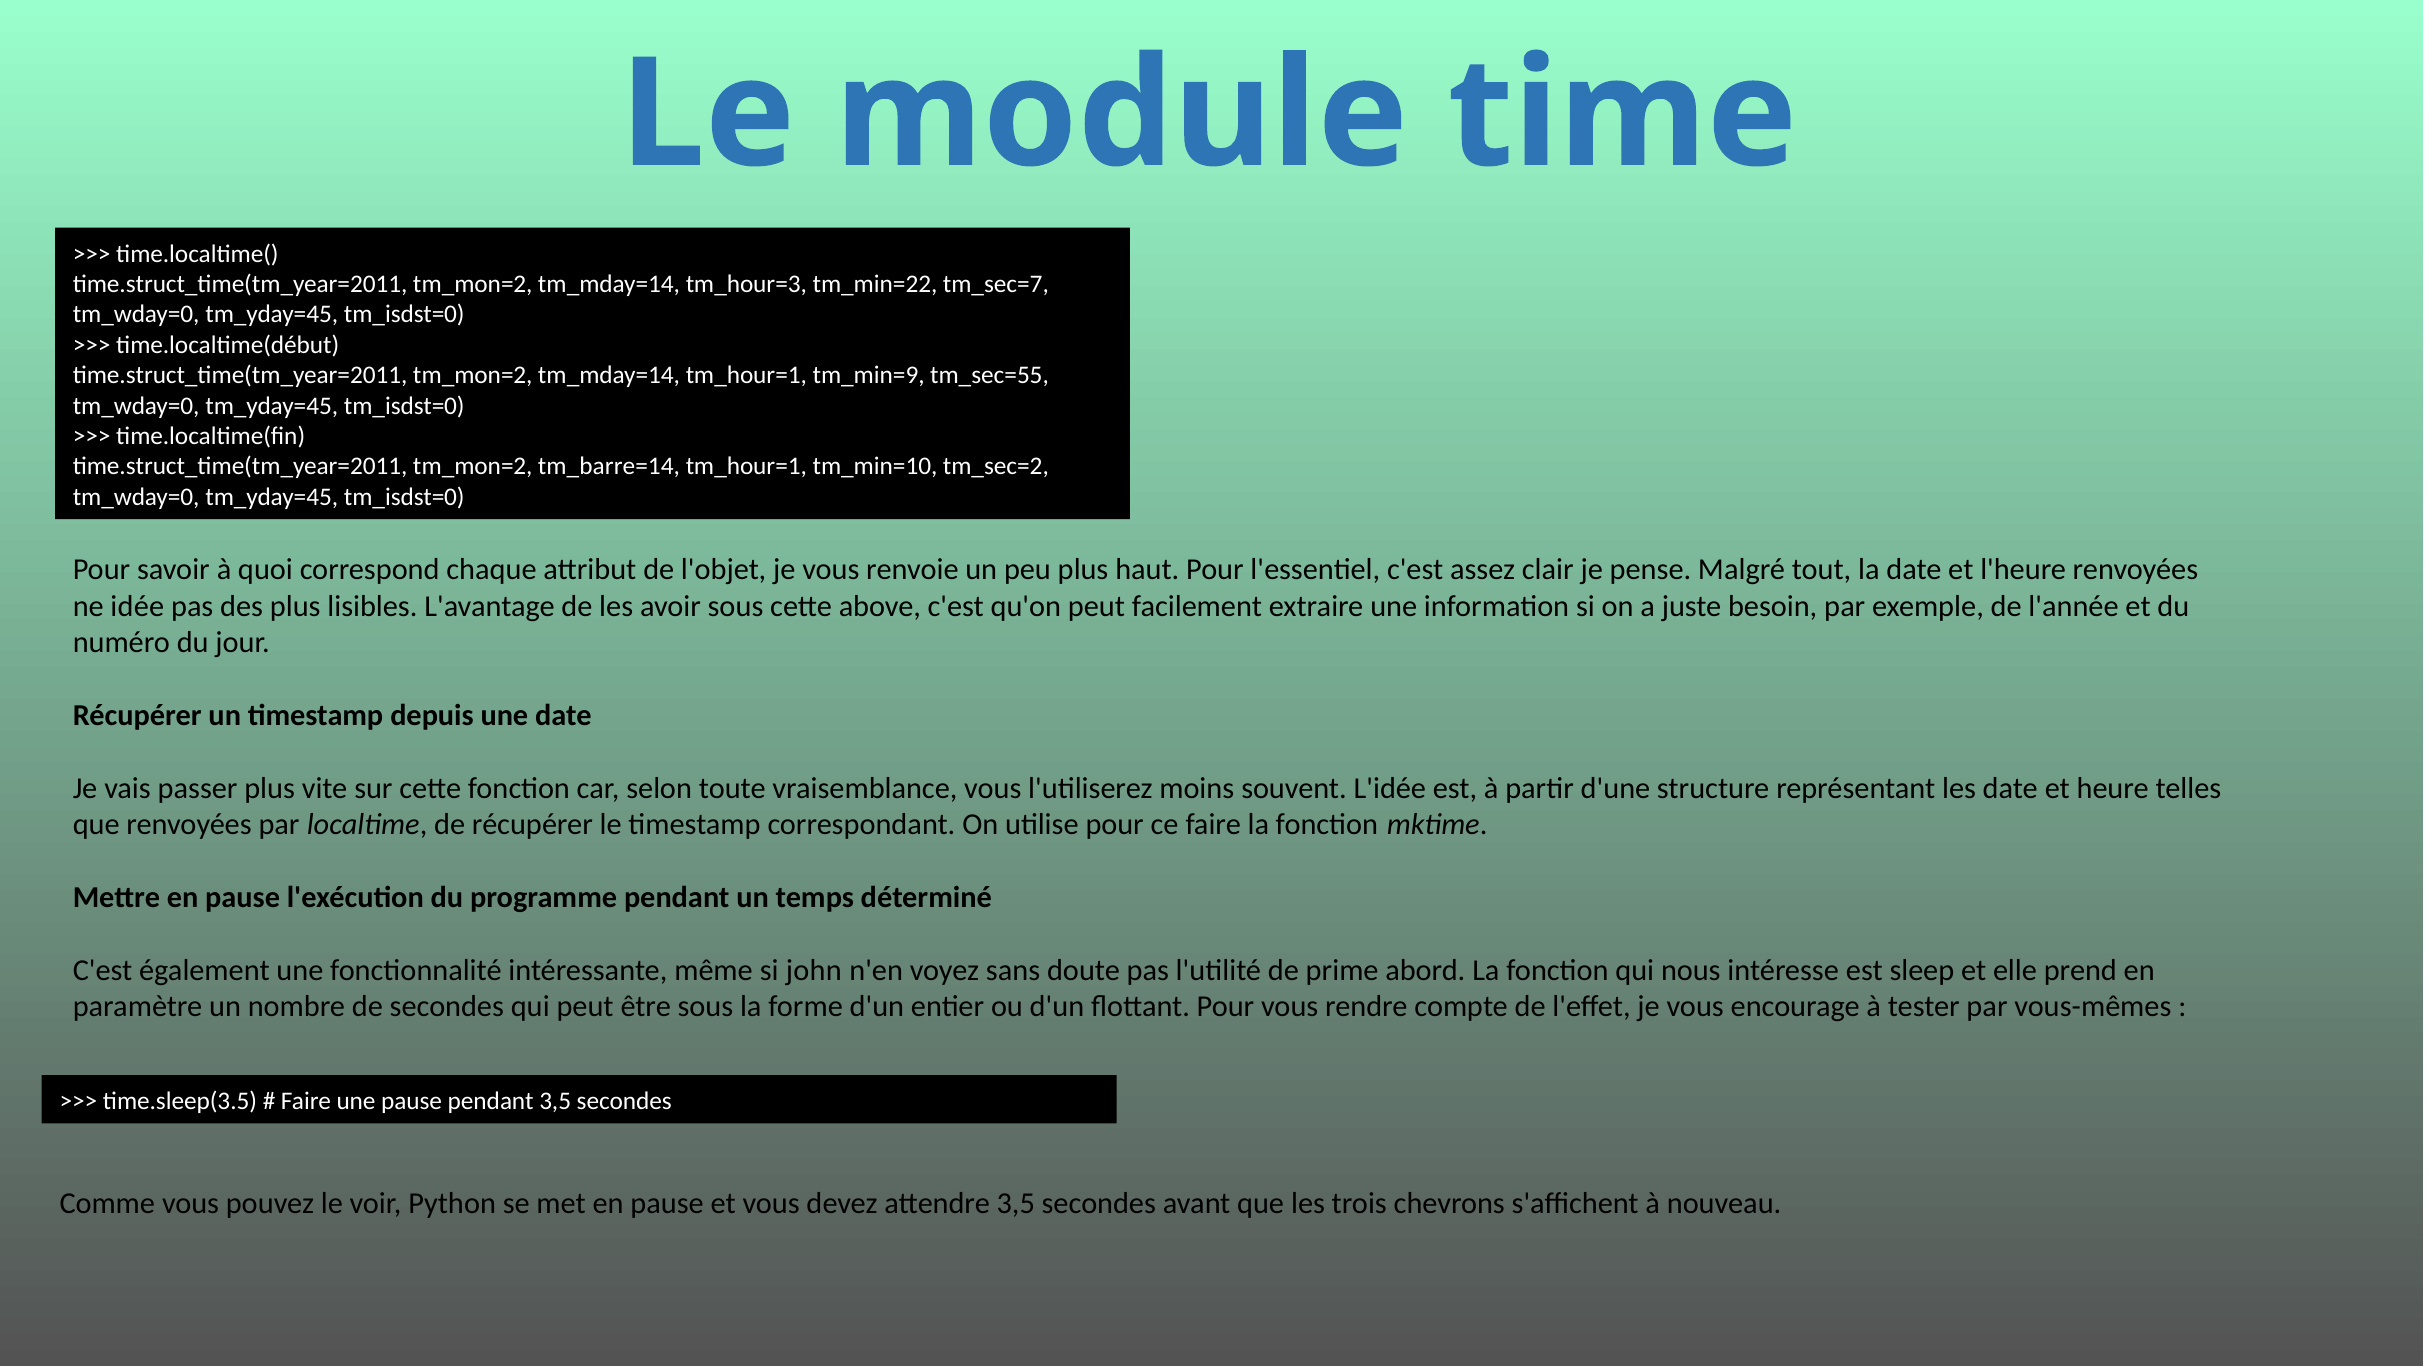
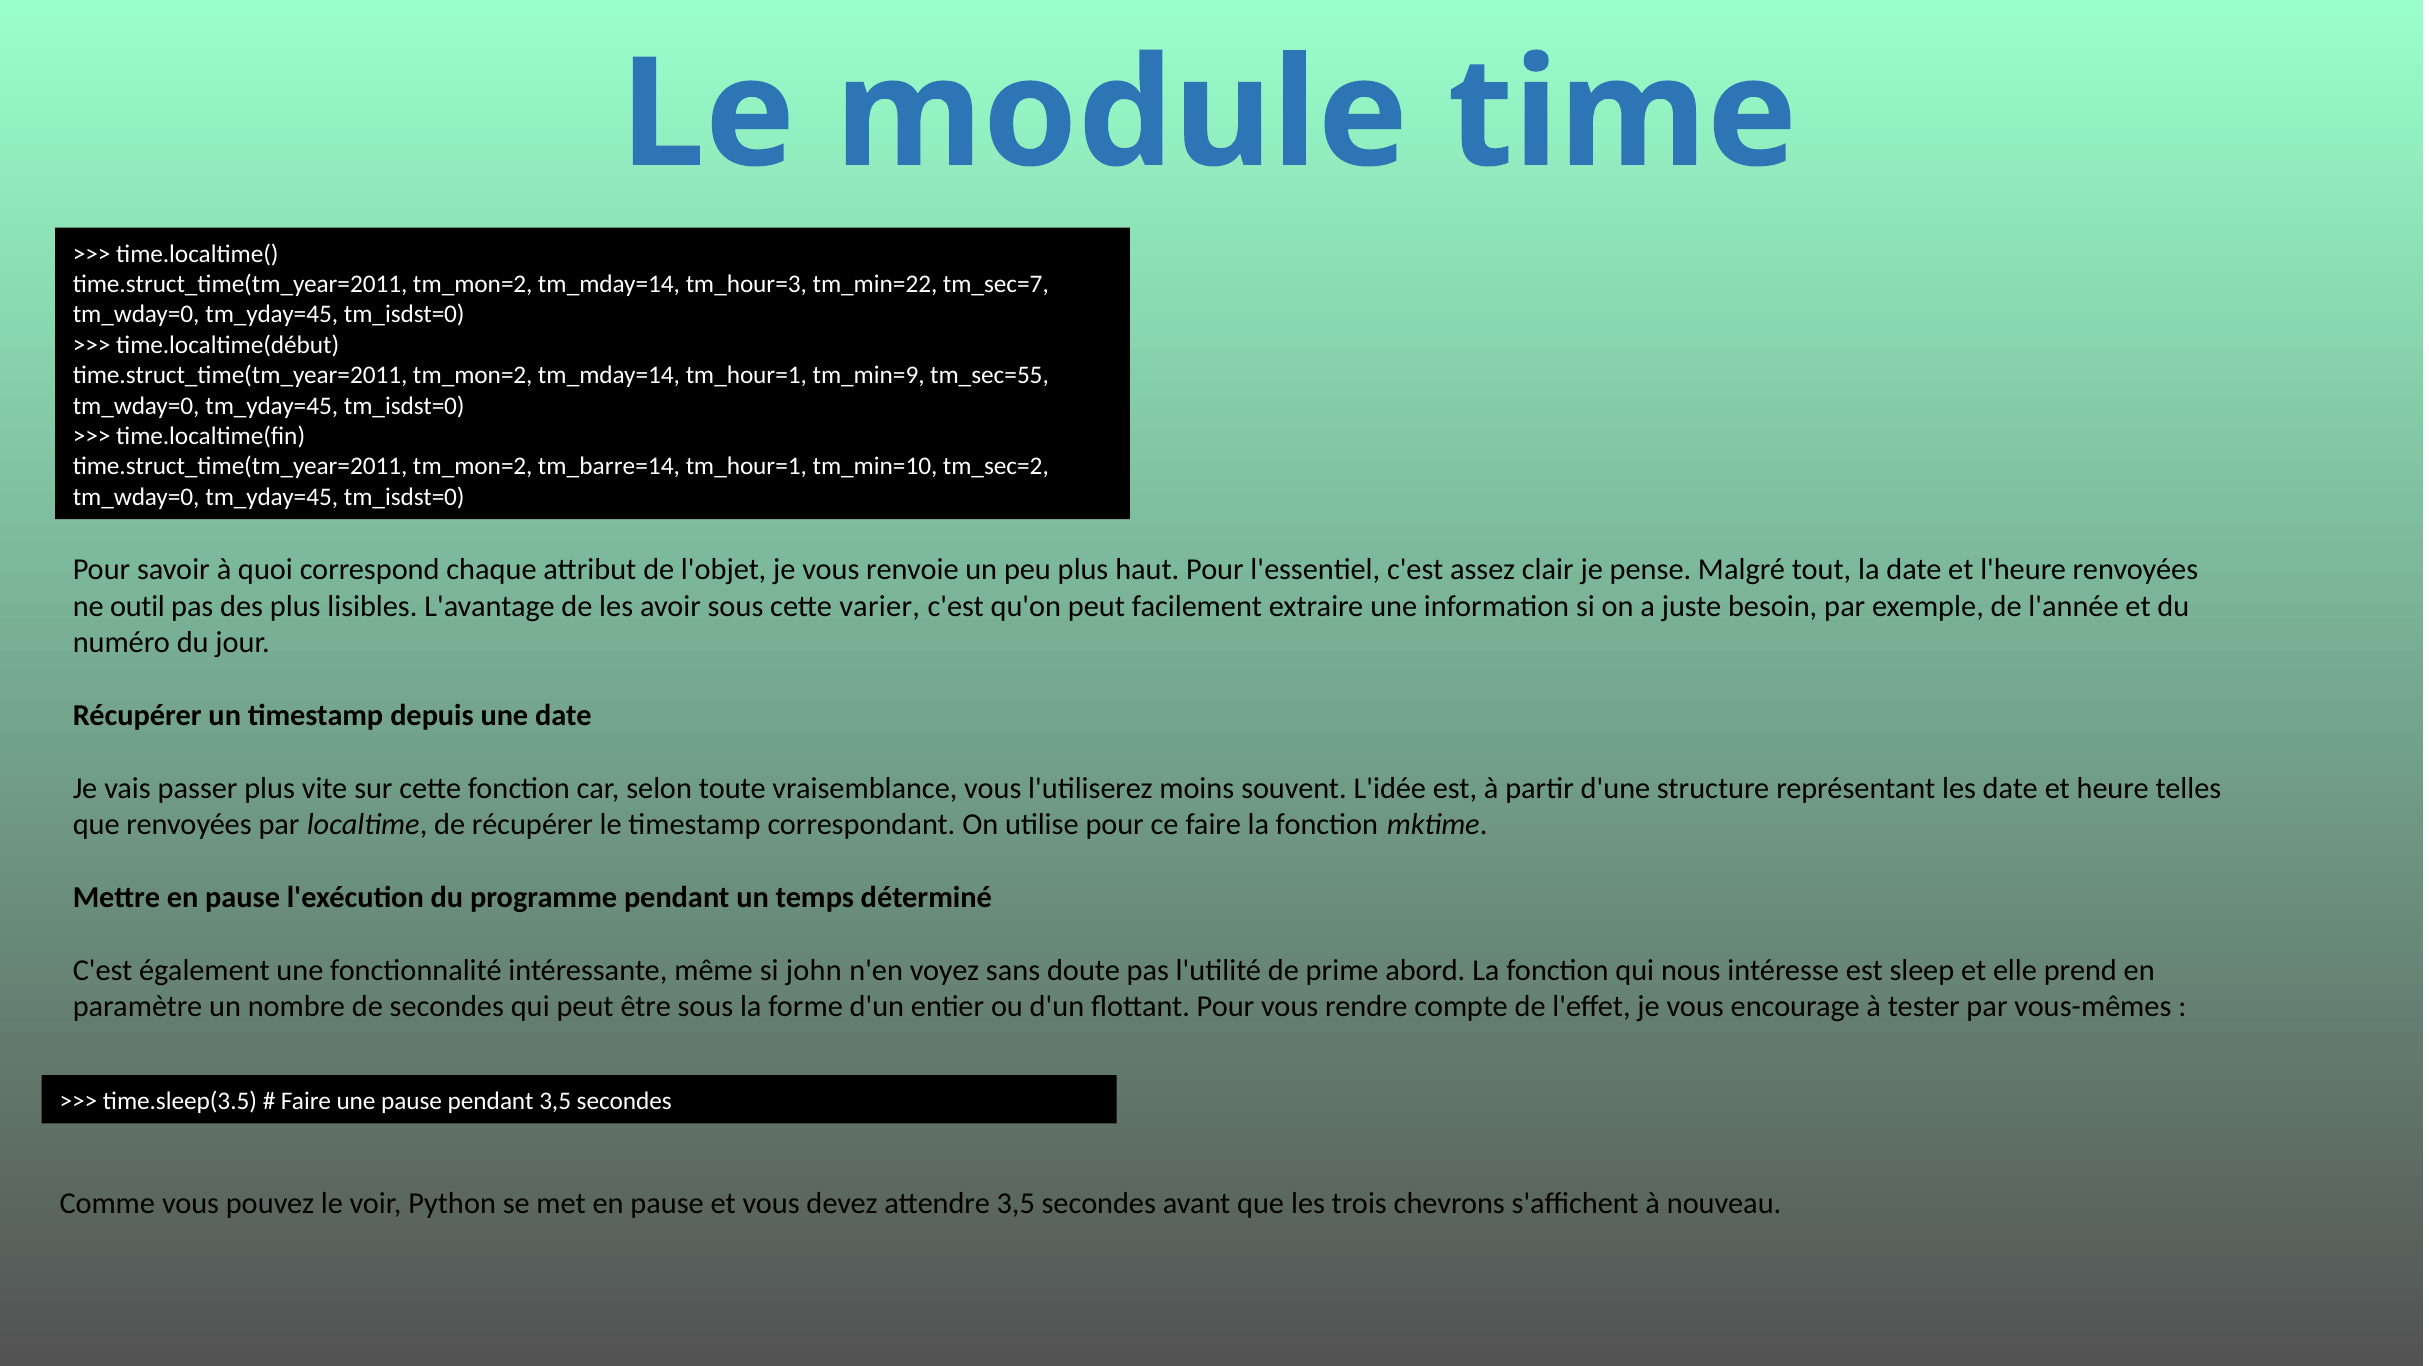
idée: idée -> outil (138, 606)
above: above -> varier (880, 606)
